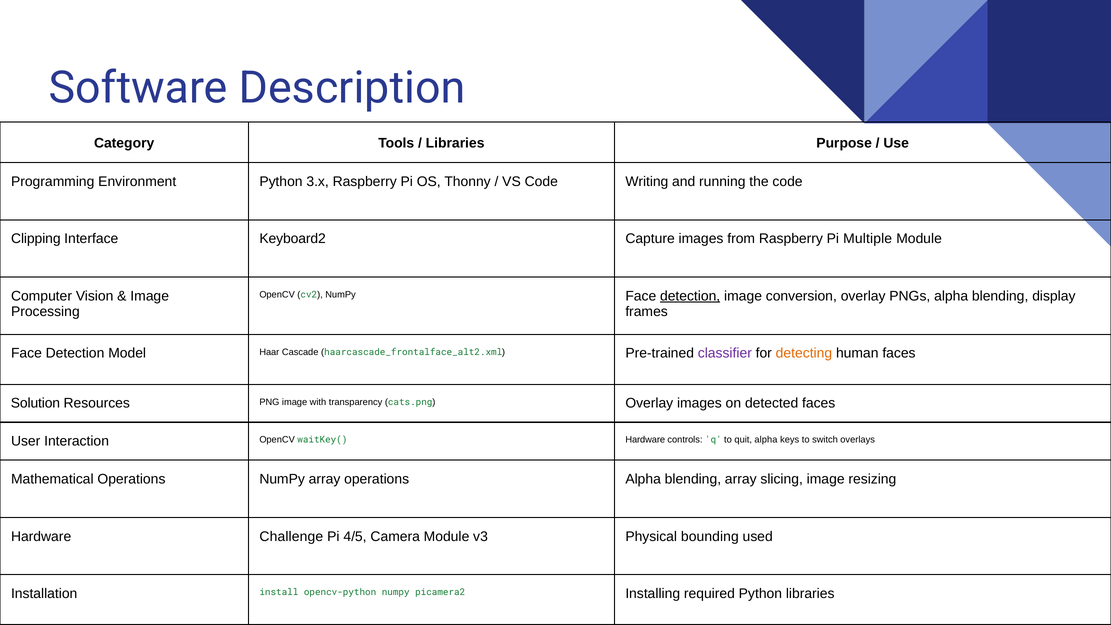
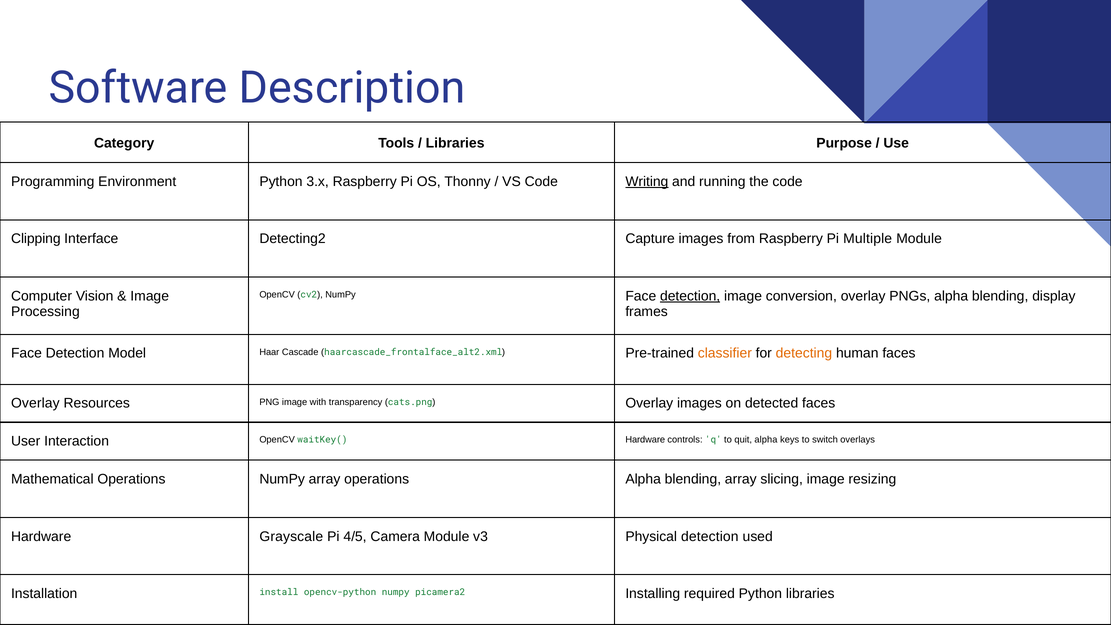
Writing underline: none -> present (647, 182)
Keyboard2: Keyboard2 -> Detecting2 (293, 239)
classifier colour: purple -> orange (725, 353)
Solution: Solution -> Overlay (35, 403)
Challenge: Challenge -> Grayscale (291, 536)
Physical bounding: bounding -> detection (710, 536)
